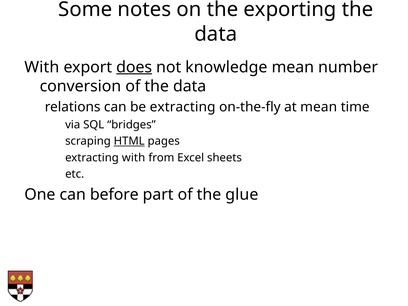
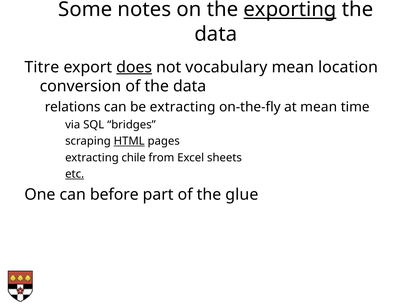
exporting underline: none -> present (290, 10)
With: With -> Titre (42, 67)
knowledge: knowledge -> vocabulary (226, 67)
number: number -> location (348, 67)
extracting with: with -> chile (134, 158)
etc underline: none -> present (75, 174)
